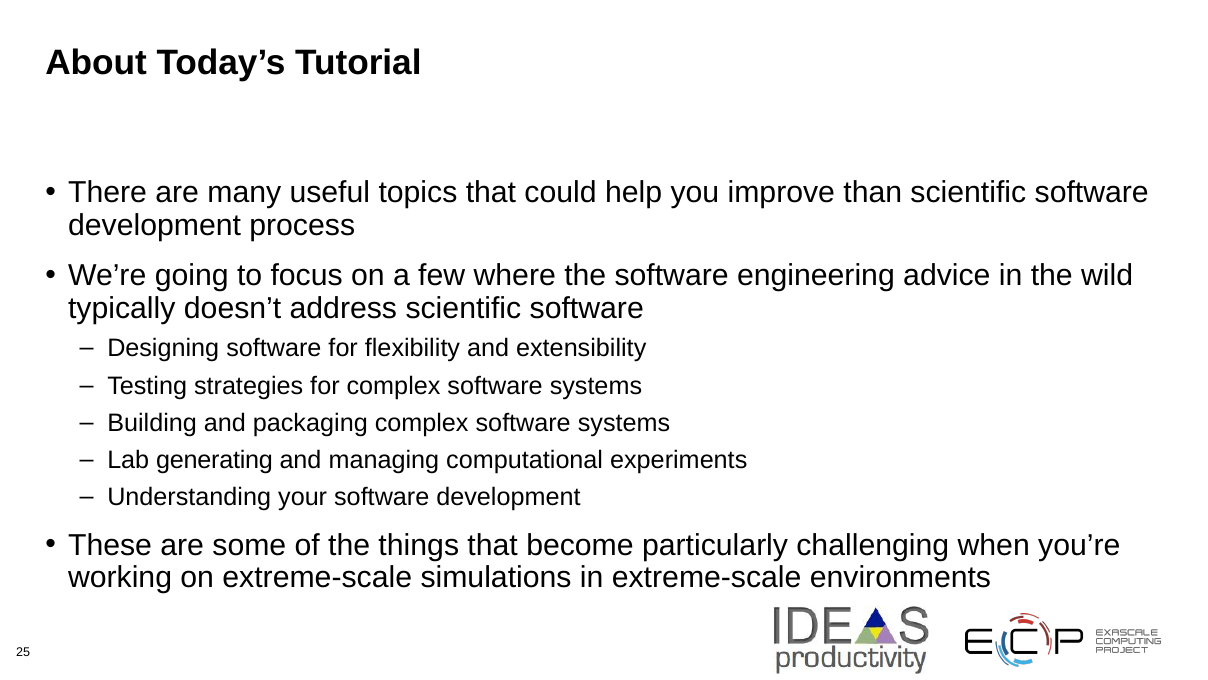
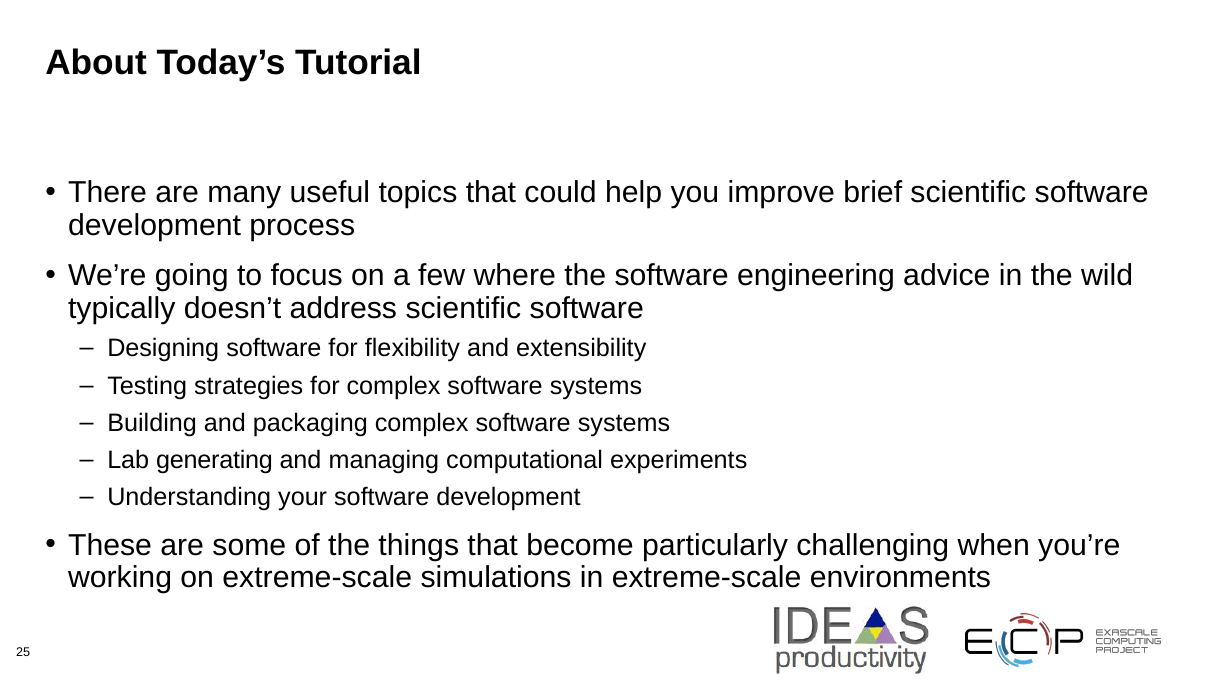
than: than -> brief (873, 193)
